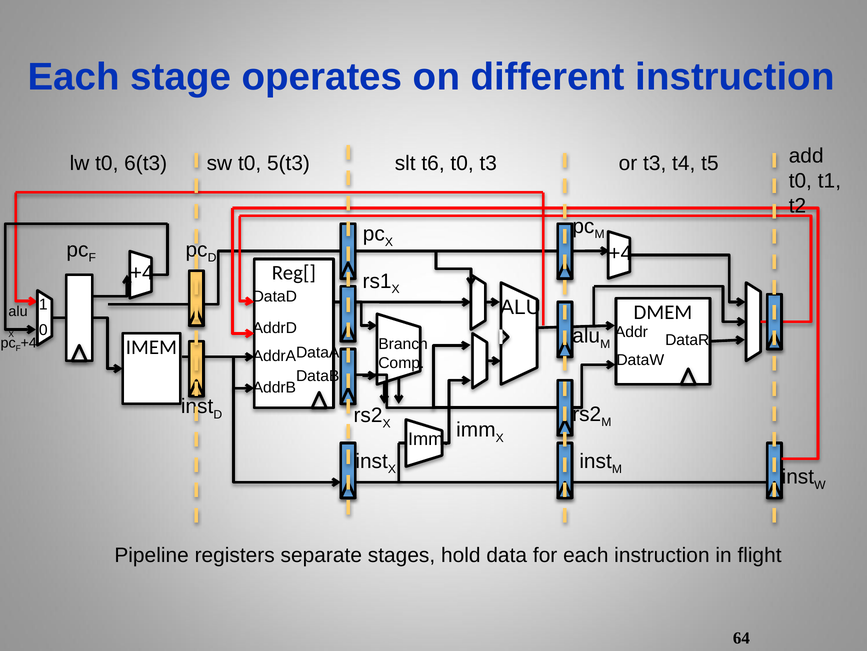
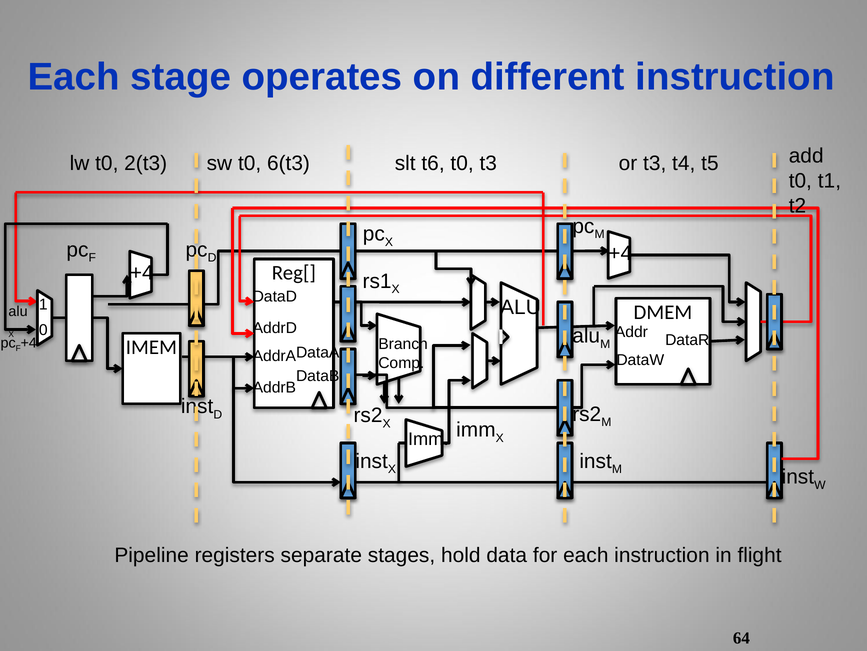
6(t3: 6(t3 -> 2(t3 (146, 163)
5(t3: 5(t3 -> 6(t3 (288, 163)
